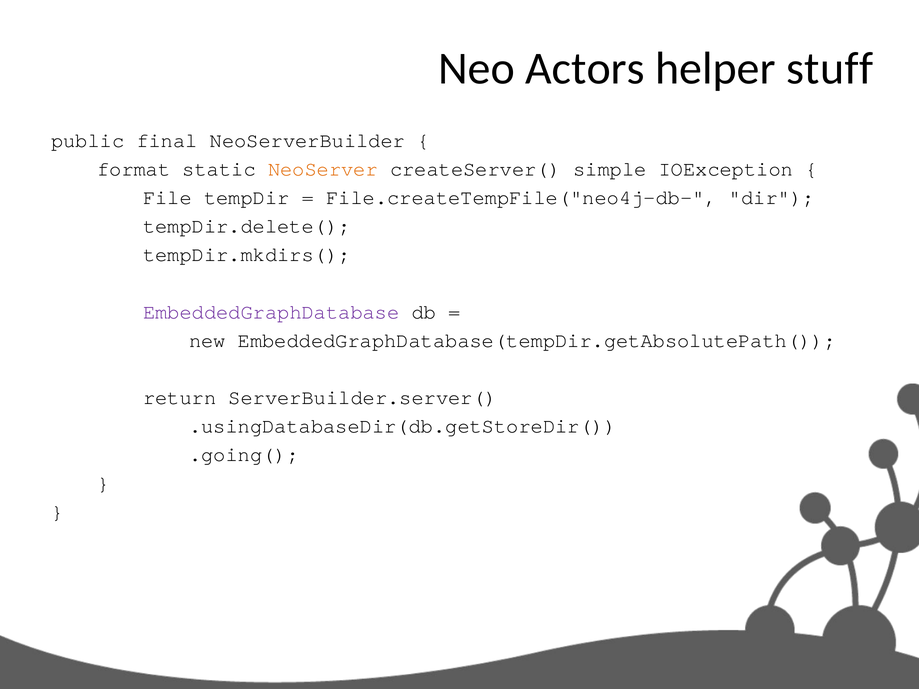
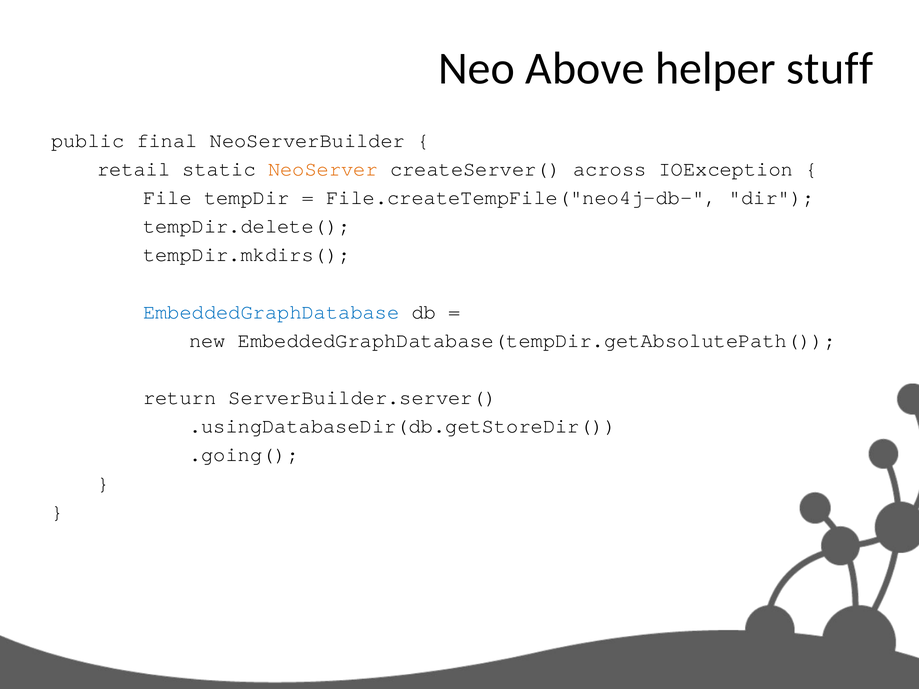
Actors: Actors -> Above (585, 69)
format: format -> retail (134, 169)
simple: simple -> across (610, 169)
EmbeddedGraphDatabase colour: purple -> blue (271, 312)
